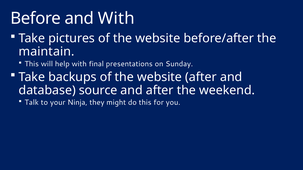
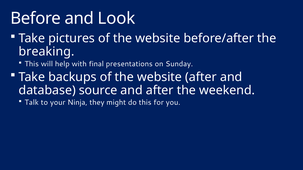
and With: With -> Look (116, 18)
maintain: maintain -> breaking (47, 52)
